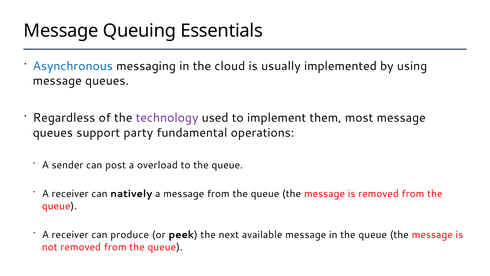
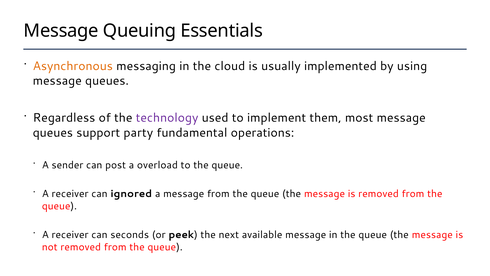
Asynchronous colour: blue -> orange (73, 66)
natively: natively -> ignored (131, 194)
produce: produce -> seconds (130, 234)
